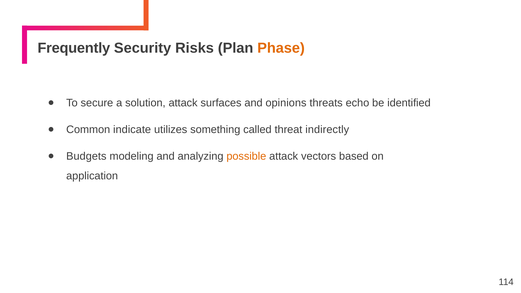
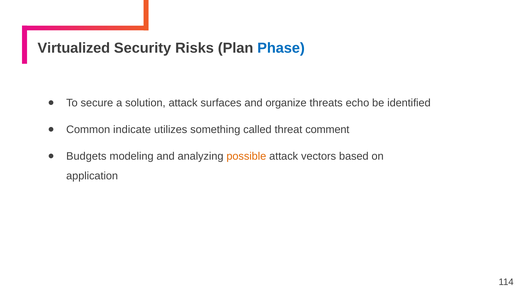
Frequently: Frequently -> Virtualized (74, 48)
Phase colour: orange -> blue (281, 48)
opinions: opinions -> organize (286, 103)
indirectly: indirectly -> comment (327, 130)
